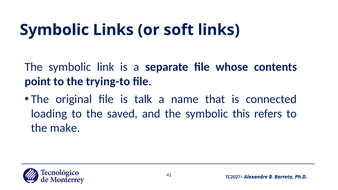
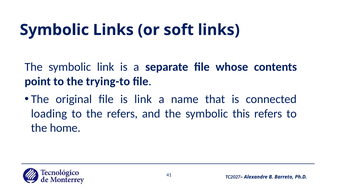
is talk: talk -> link (143, 99)
the saved: saved -> refers (122, 114)
make: make -> home (65, 128)
